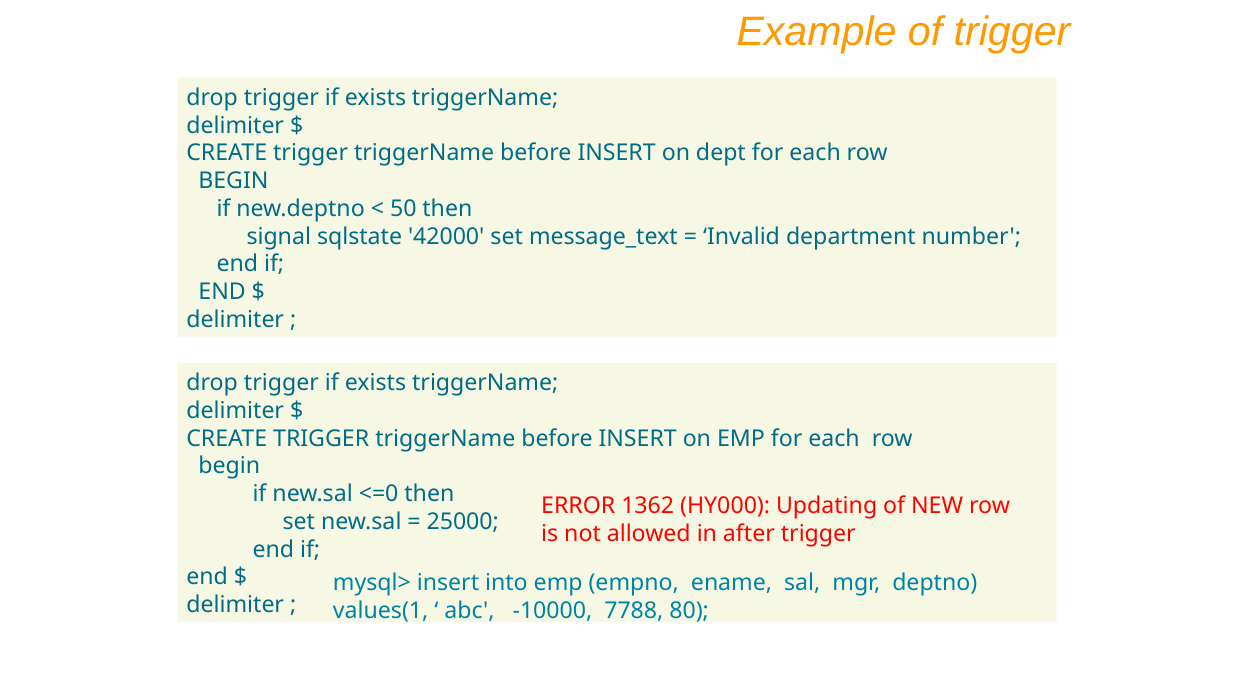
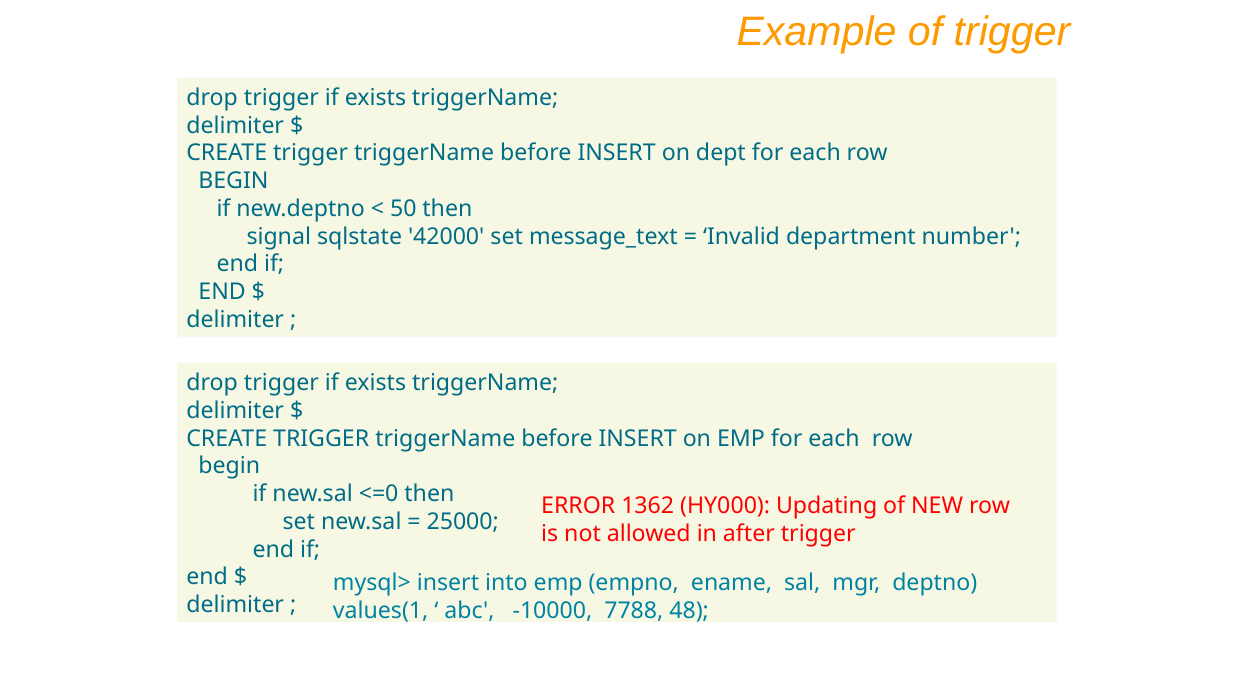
80: 80 -> 48 (689, 611)
